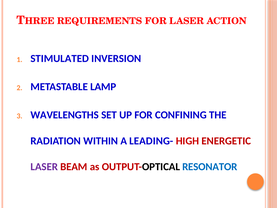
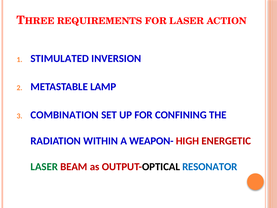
WAVELENGTHS: WAVELENGTHS -> COMBINATION (65, 115)
LEADING-: LEADING- -> WEAPON- (151, 141)
LASER colour: purple -> green (44, 167)
